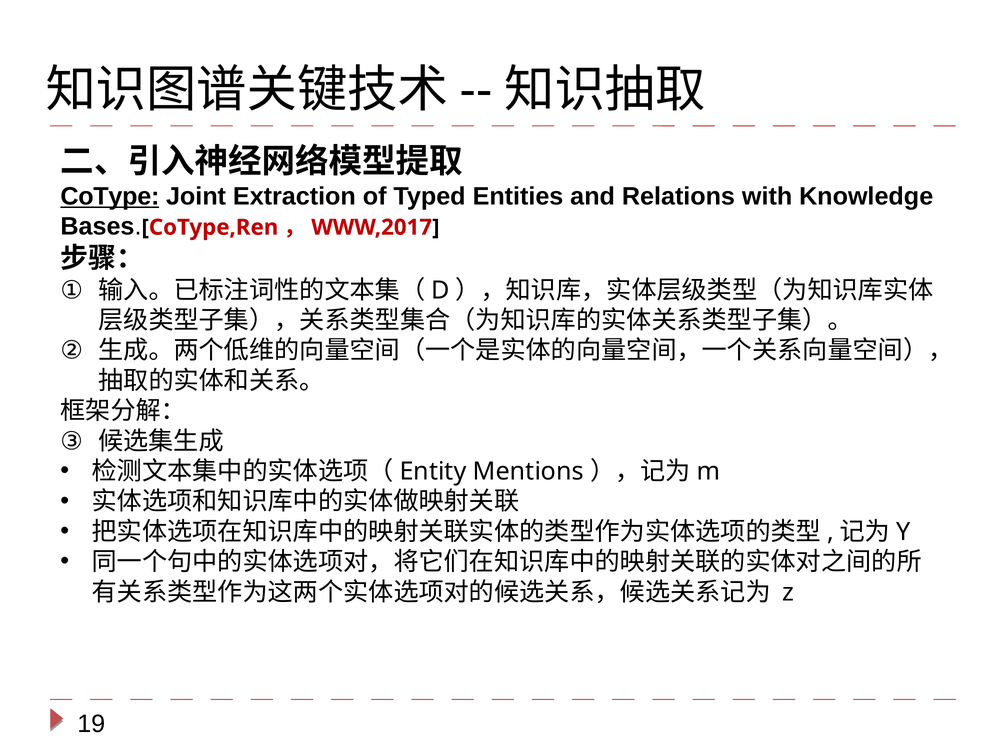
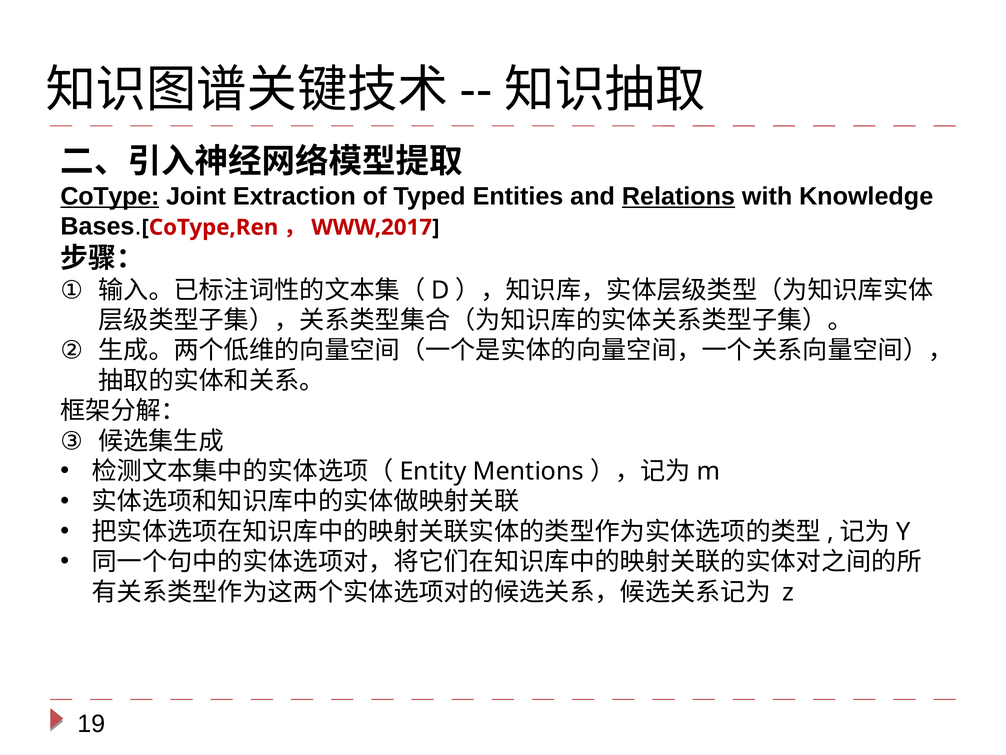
Relations underline: none -> present (678, 196)
